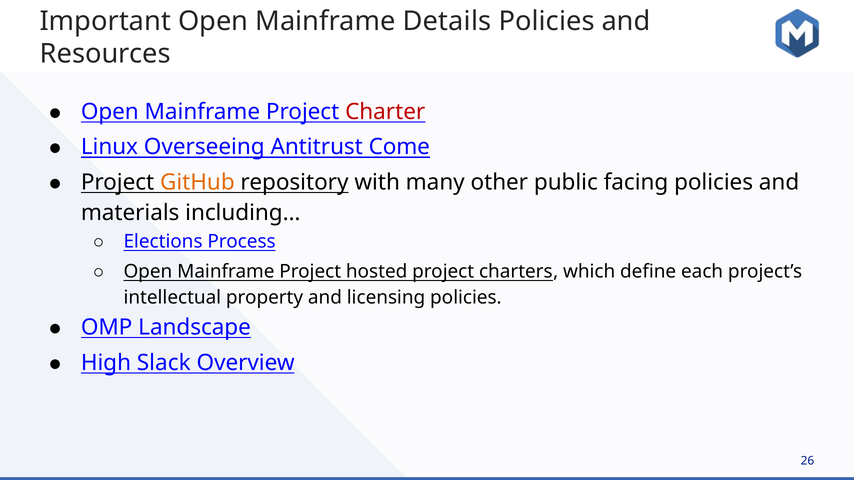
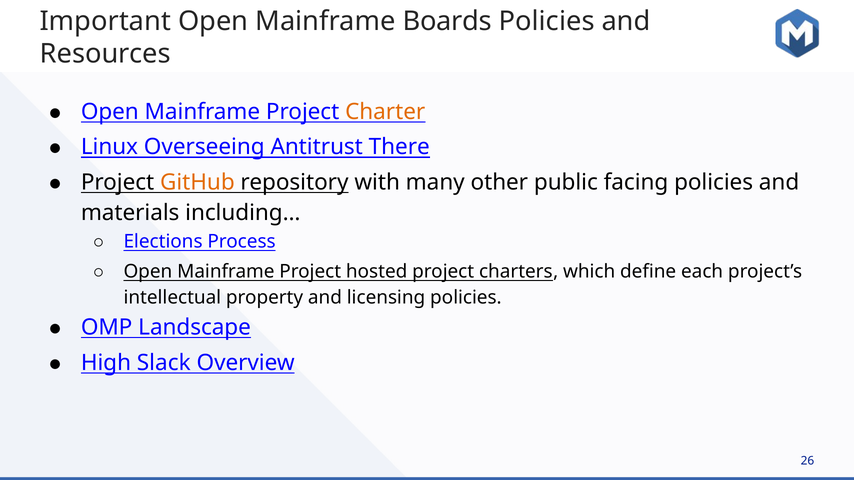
Details: Details -> Boards (447, 21)
Charter colour: red -> orange (385, 112)
Come: Come -> There (399, 147)
